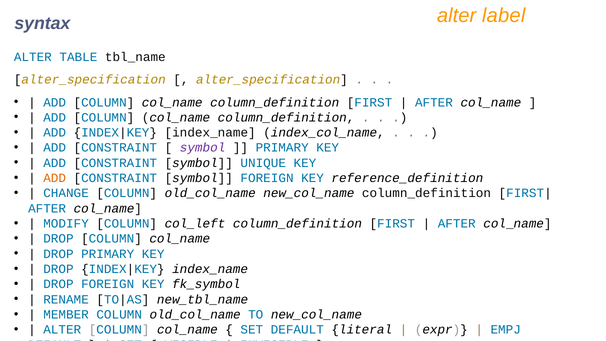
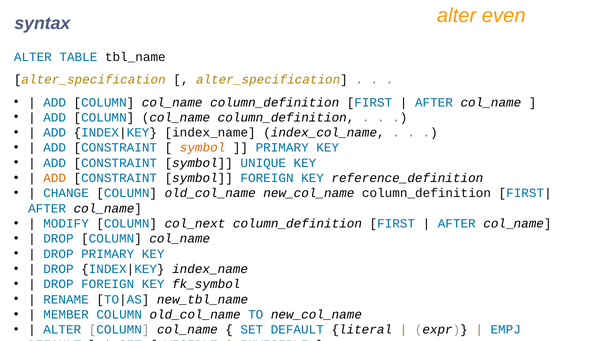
label: label -> even (504, 16)
symbol colour: purple -> orange (203, 148)
col_left: col_left -> col_next (195, 224)
